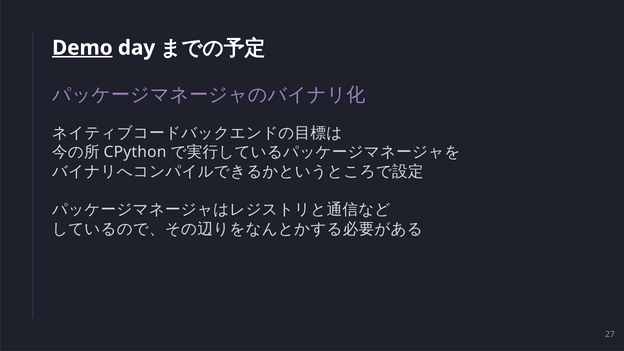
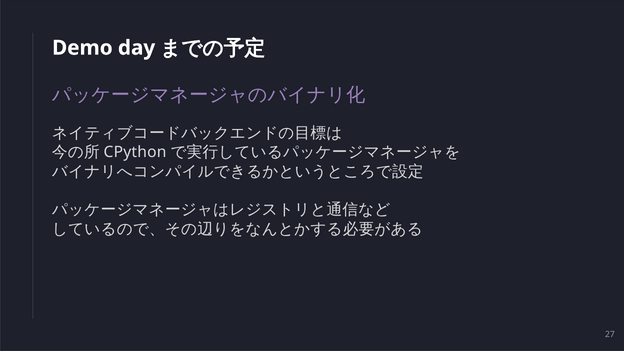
Demo underline: present -> none (82, 48)
